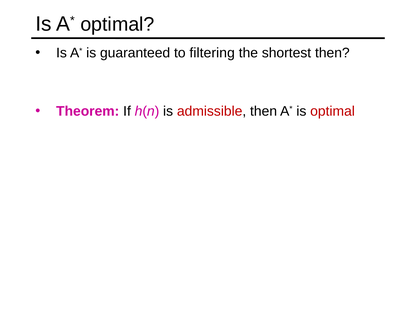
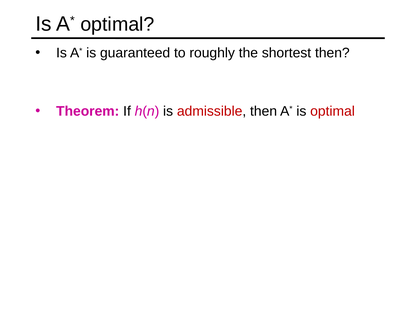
filtering: filtering -> roughly (212, 53)
